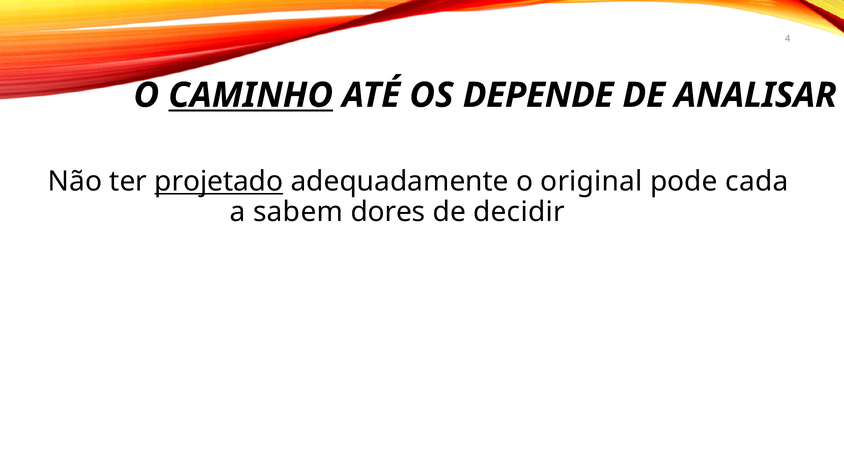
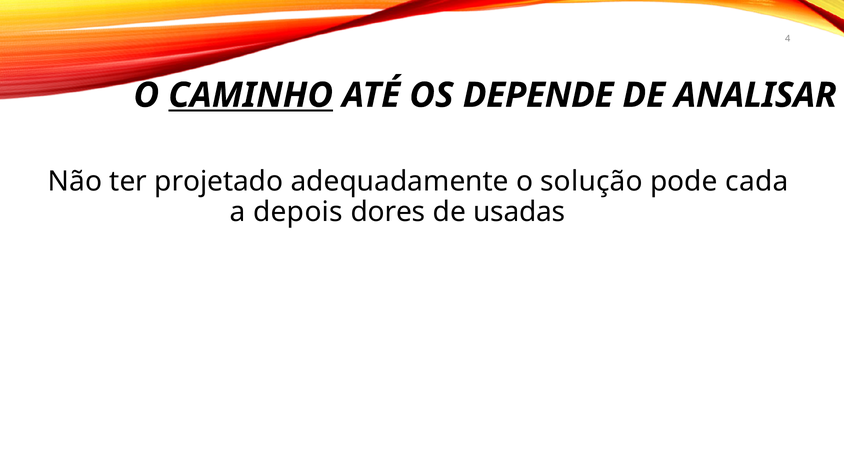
projetado underline: present -> none (219, 181)
original: original -> solução (591, 181)
sabem: sabem -> depois (298, 212)
decidir: decidir -> usadas (519, 212)
